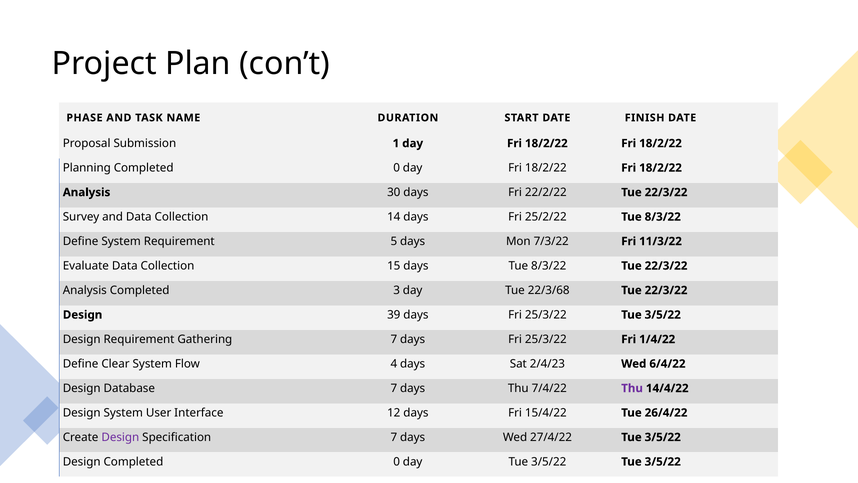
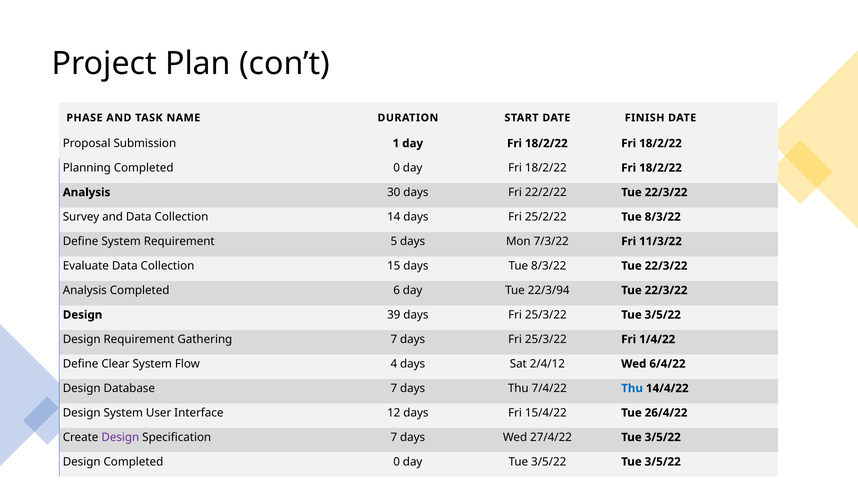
3: 3 -> 6 (397, 290)
22/3/68: 22/3/68 -> 22/3/94 (549, 290)
2/4/23: 2/4/23 -> 2/4/12 (547, 364)
Thu colour: purple -> blue (632, 388)
